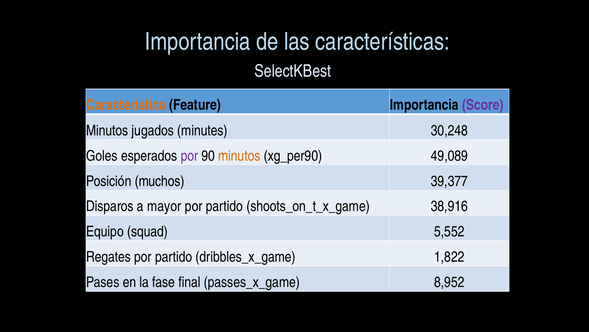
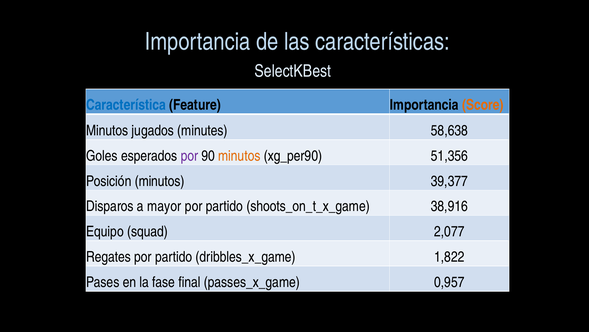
Característica colour: orange -> blue (126, 105)
Score colour: purple -> orange (483, 105)
30,248: 30,248 -> 58,638 (449, 130)
49,089: 49,089 -> 51,356 (449, 156)
Posición muchos: muchos -> minutos (160, 181)
5,552: 5,552 -> 2,077 (449, 231)
8,952: 8,952 -> 0,957 (449, 282)
